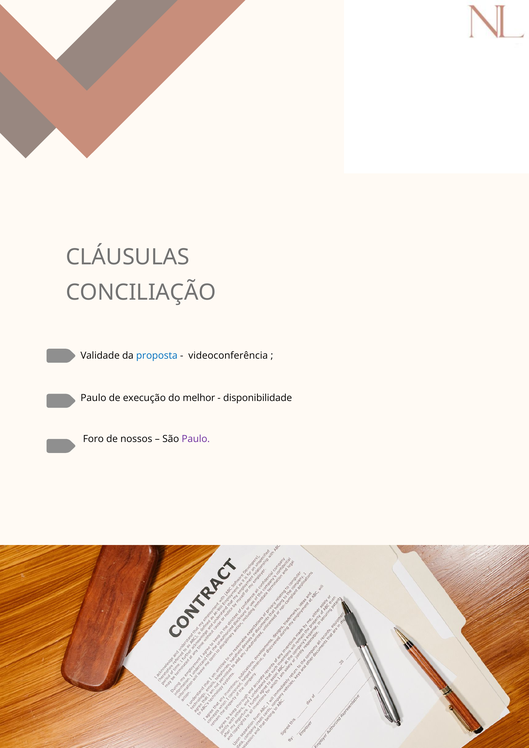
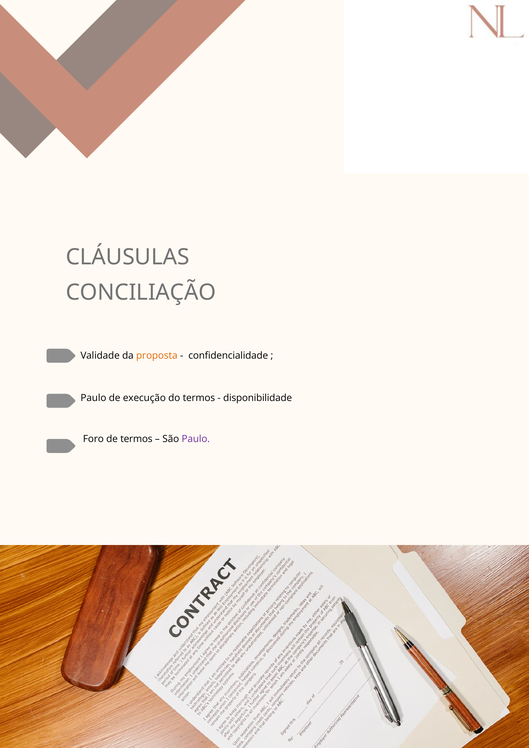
proposta colour: blue -> orange (157, 356)
videoconferência: videoconferência -> confidencialidade (228, 356)
do melhor: melhor -> termos (199, 398)
de nossos: nossos -> termos (136, 439)
